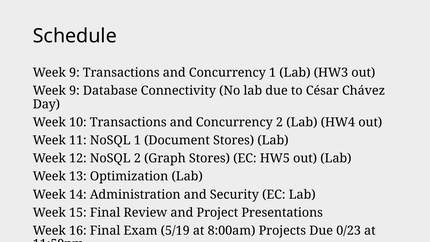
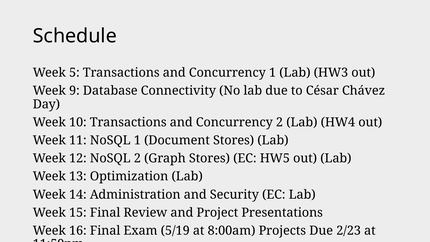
9: 9 -> 5 (74, 73)
0/23: 0/23 -> 2/23 (349, 230)
